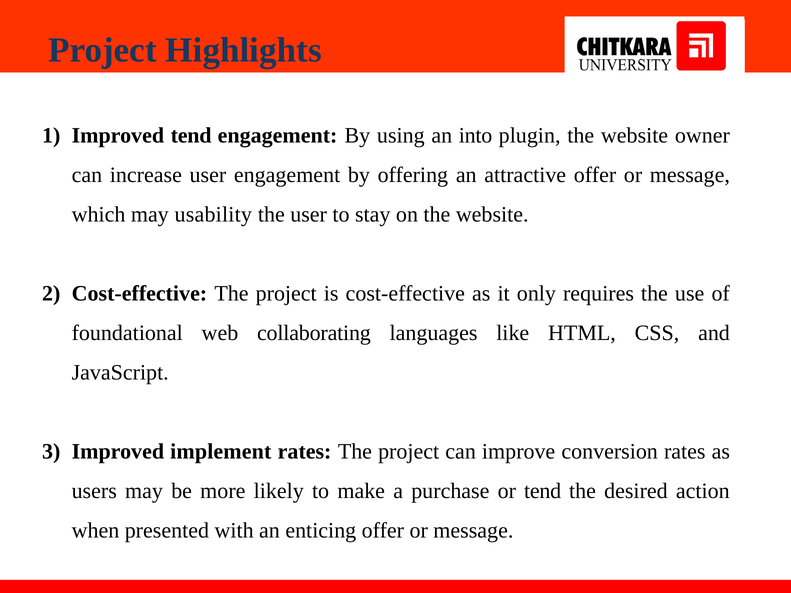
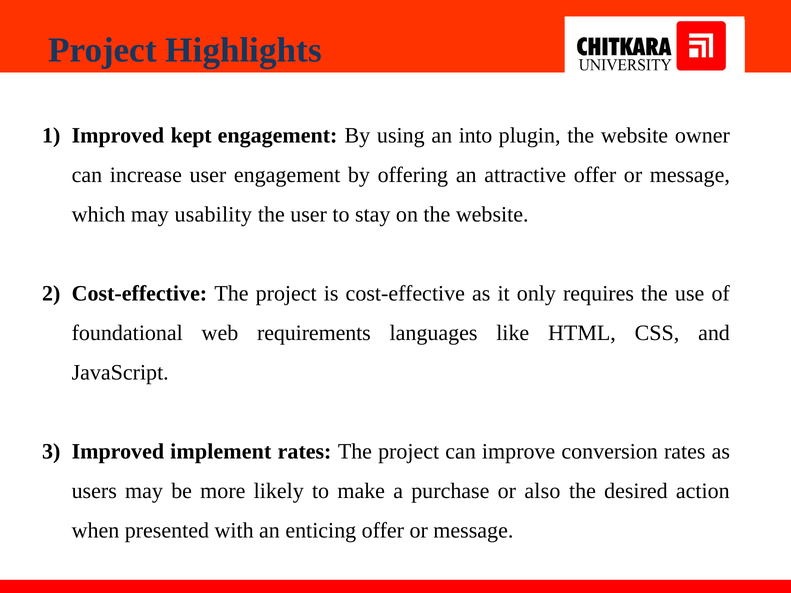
Improved tend: tend -> kept (191, 135)
collaborating: collaborating -> requirements (314, 333)
or tend: tend -> also (542, 491)
